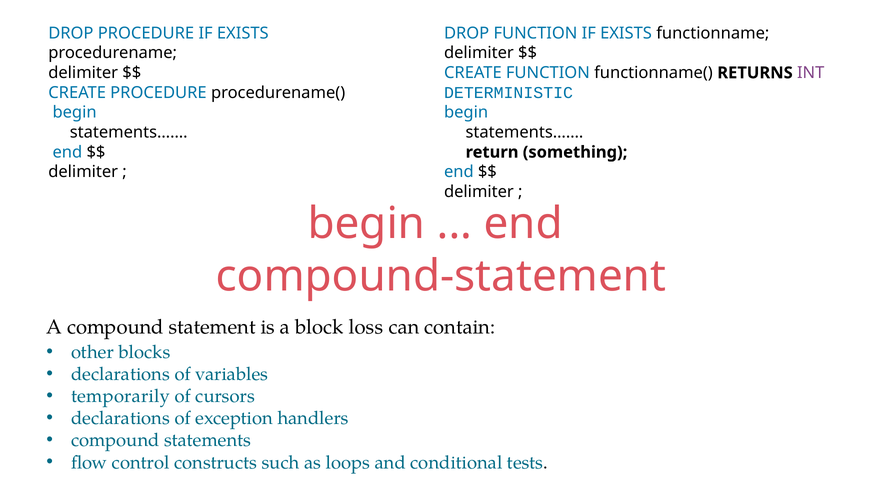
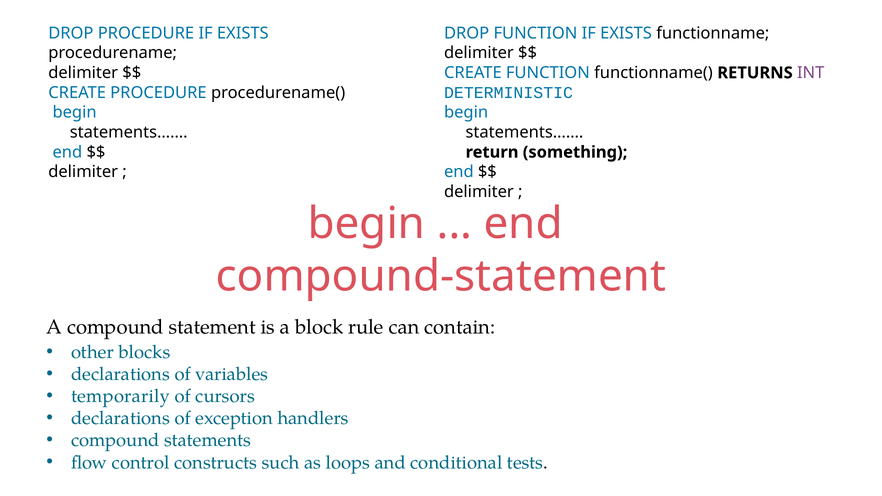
loss: loss -> rule (366, 327)
